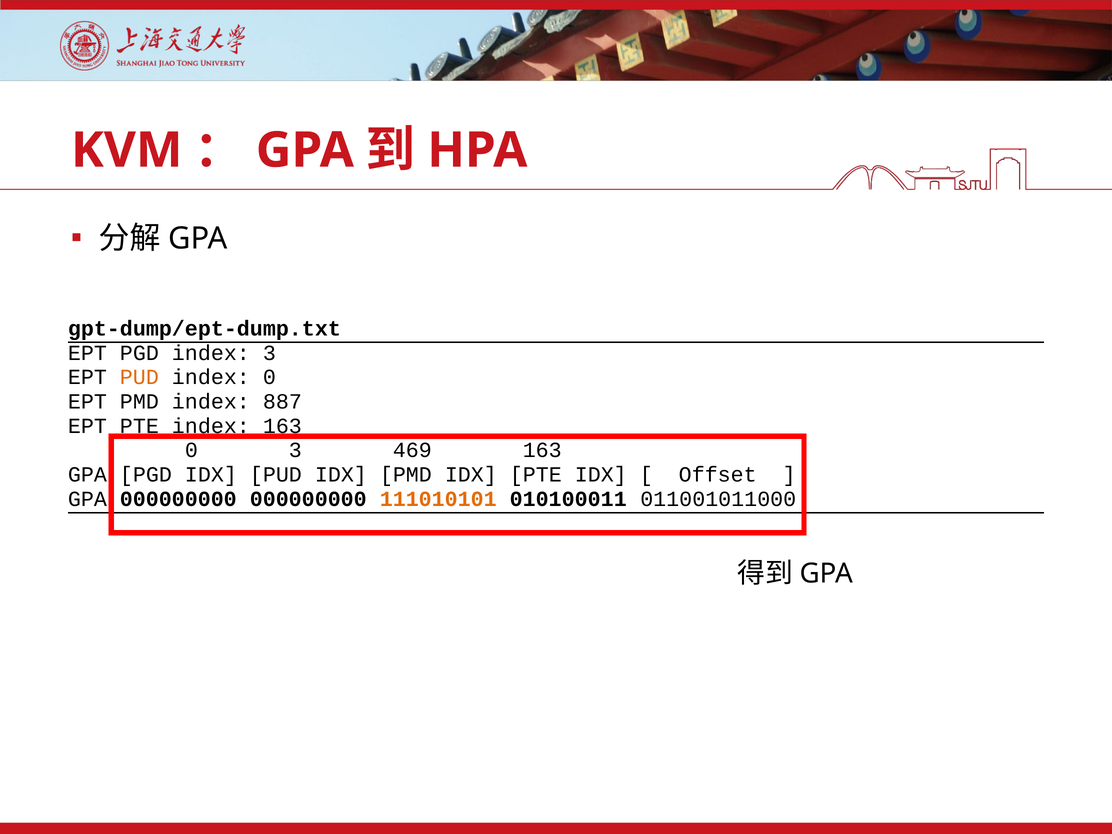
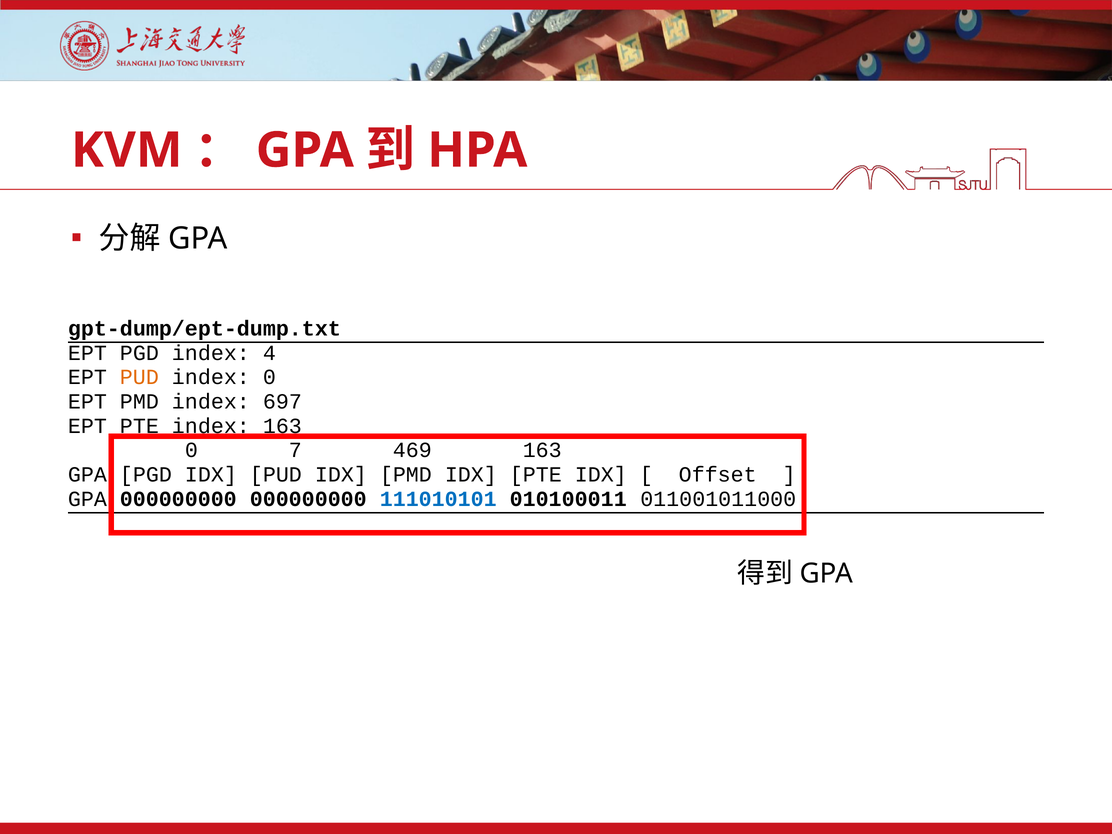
index 3: 3 -> 4 (269, 353)
887: 887 -> 697 (282, 402)
0 3: 3 -> 7 (295, 450)
111010101 colour: orange -> blue (438, 499)
